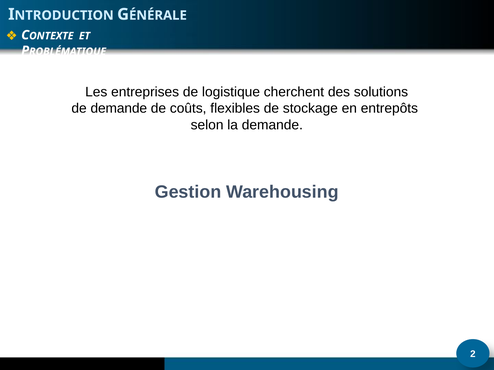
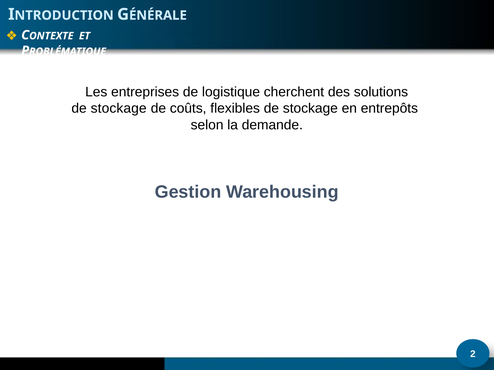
demande: demande -> stockage (119, 109)
